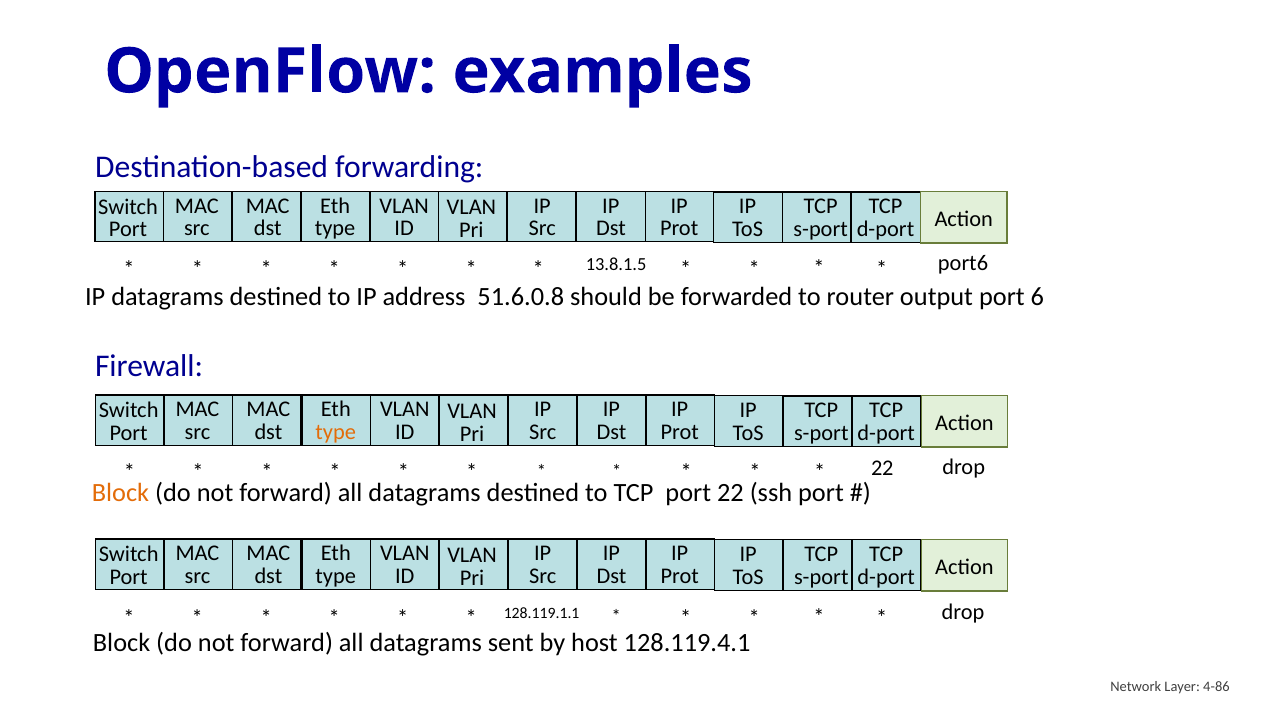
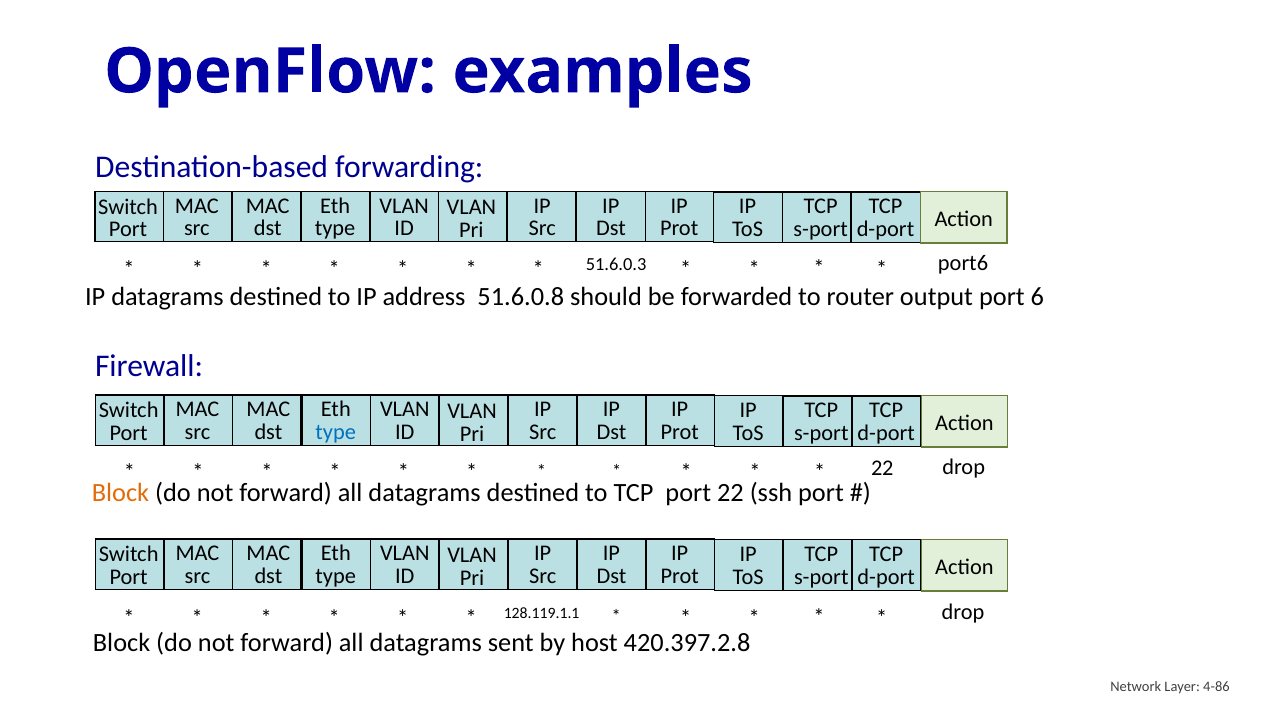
13.8.1.5: 13.8.1.5 -> 51.6.0.3 (616, 265)
type colour: orange -> blue (336, 433)
128.119.4.1: 128.119.4.1 -> 420.397.2.8 (687, 643)
